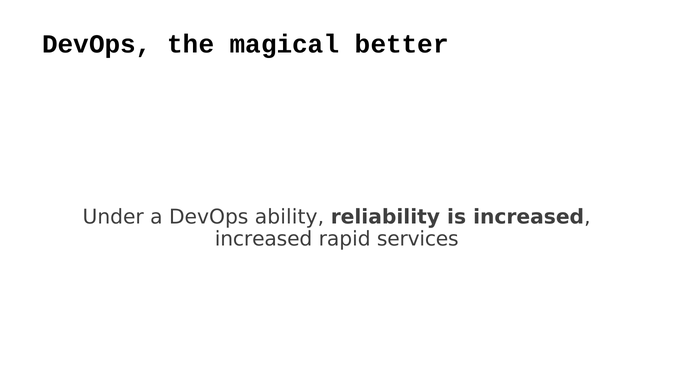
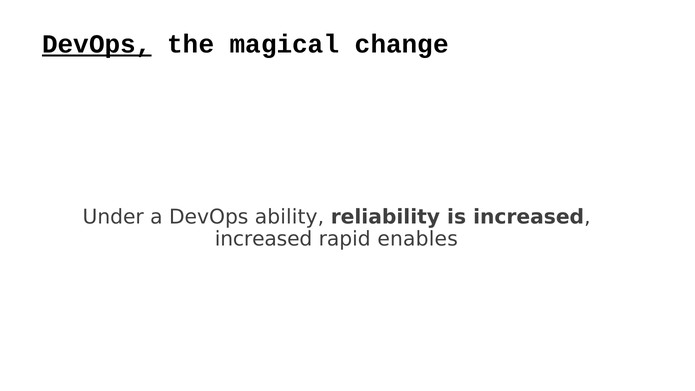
DevOps underline: none -> present (97, 44)
better: better -> change (402, 44)
services: services -> enables (418, 239)
